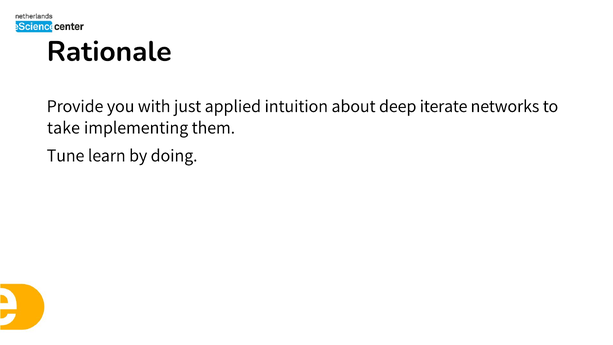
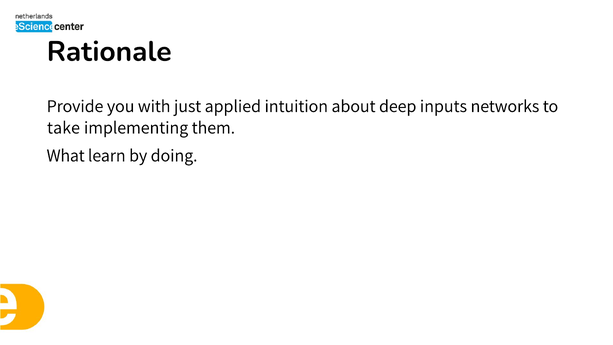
iterate: iterate -> inputs (443, 106)
Tune: Tune -> What (66, 155)
